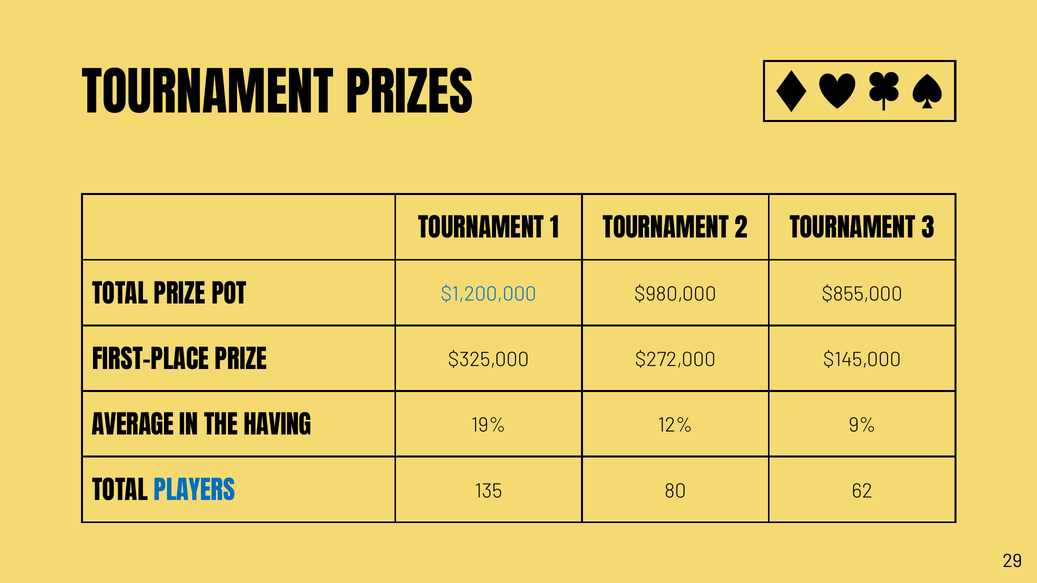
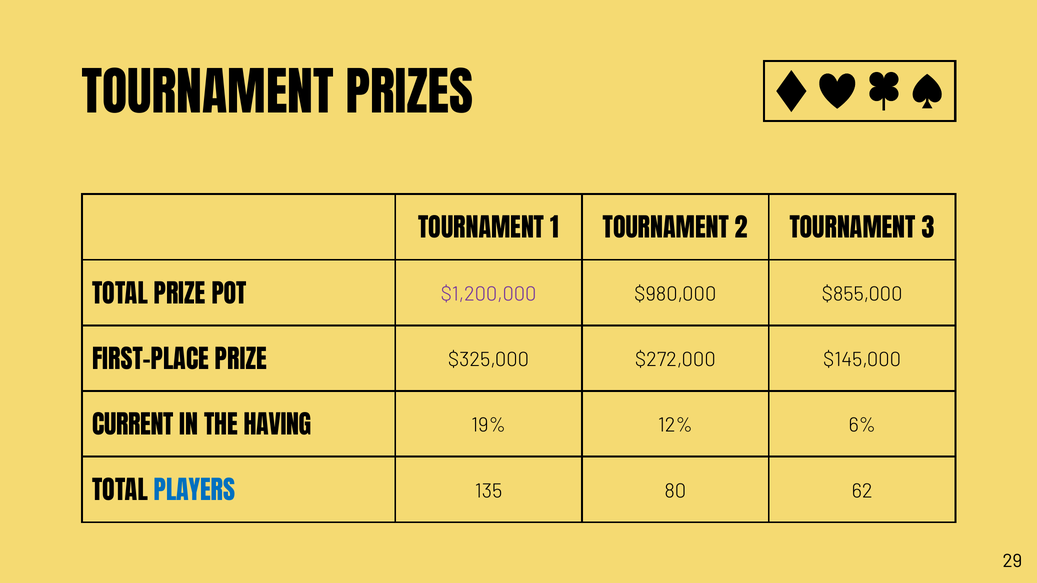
$1,200,000 colour: blue -> purple (489, 294)
AVERAGE: AVERAGE -> CURRENT (133, 426)
9%: 9% -> 6% (862, 425)
